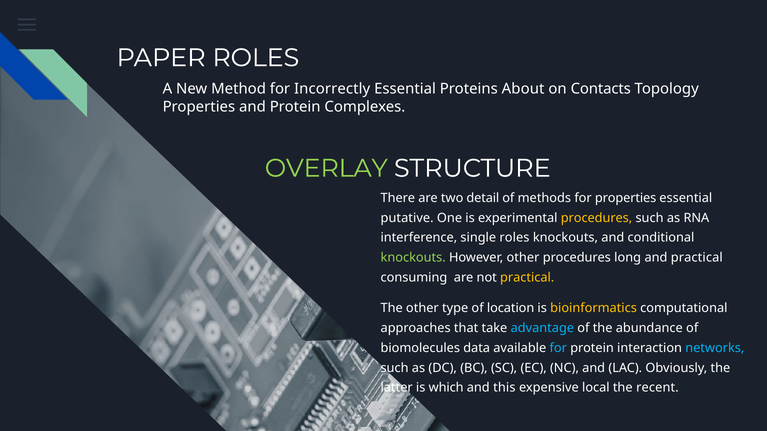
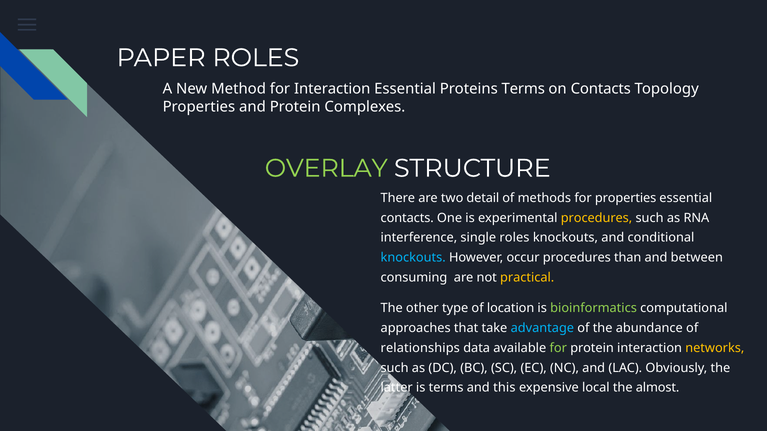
for Incorrectly: Incorrectly -> Interaction (332, 89)
Proteins About: About -> Terms (523, 89)
putative: putative -> contacts (407, 218)
knockouts colour: light green -> light blue (413, 258)
However other: other -> occur (523, 258)
long: long -> than (628, 258)
and practical: practical -> between (697, 258)
bioinformatics colour: yellow -> light green (594, 308)
biomolecules: biomolecules -> relationships (420, 348)
for colour: light blue -> light green (558, 348)
networks colour: light blue -> yellow (715, 348)
is which: which -> terms (446, 388)
recent: recent -> almost (658, 388)
